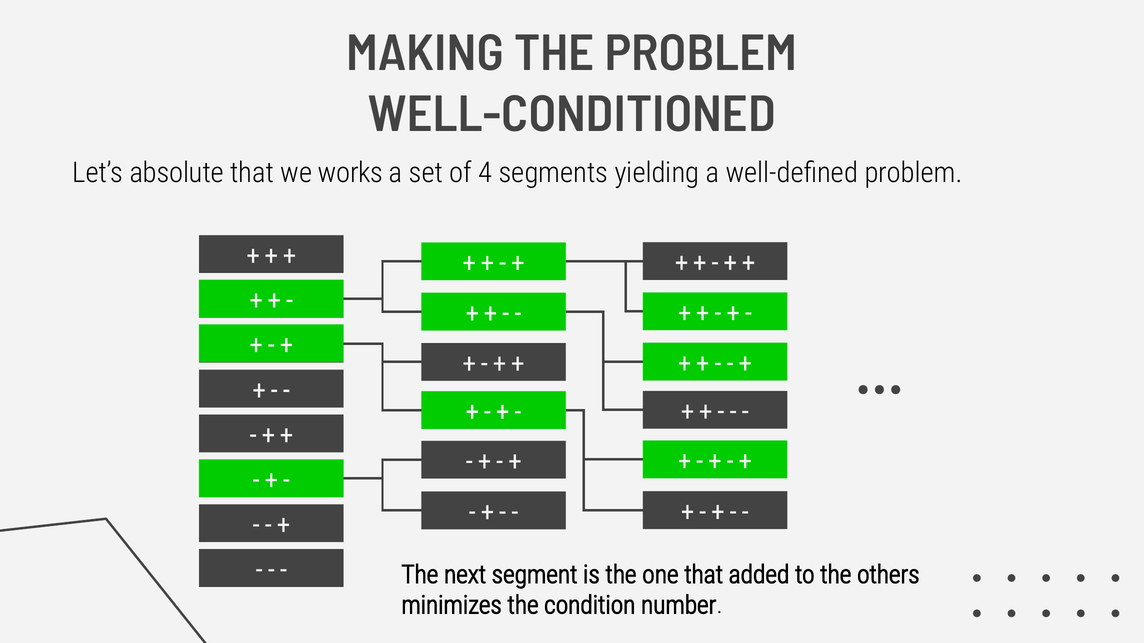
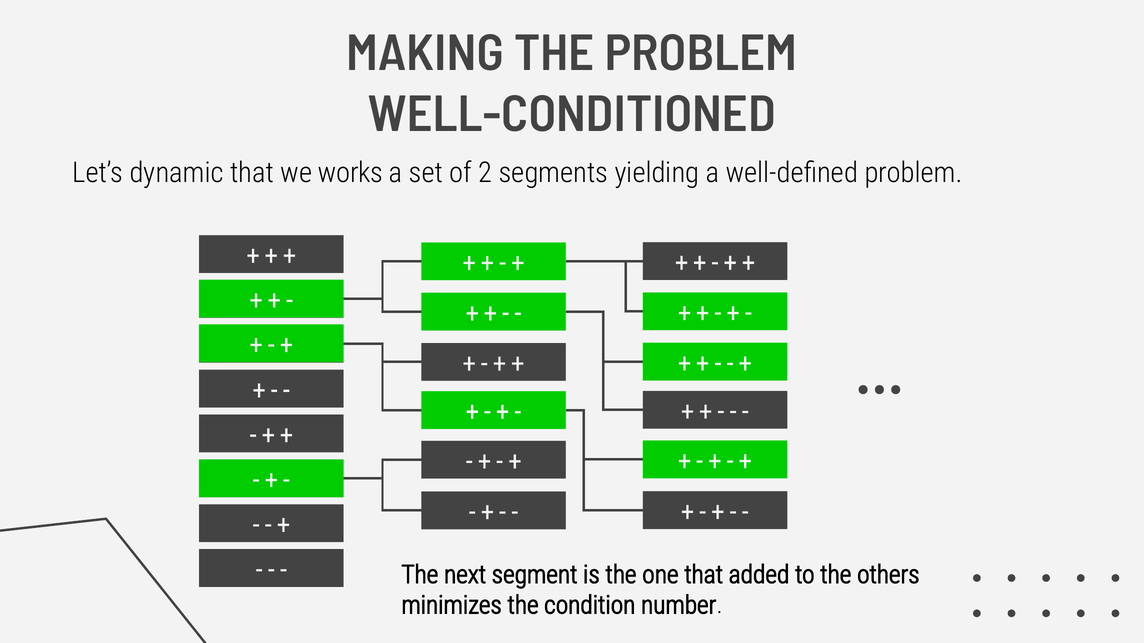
absolute: absolute -> dynamic (177, 173)
4: 4 -> 2 (485, 173)
